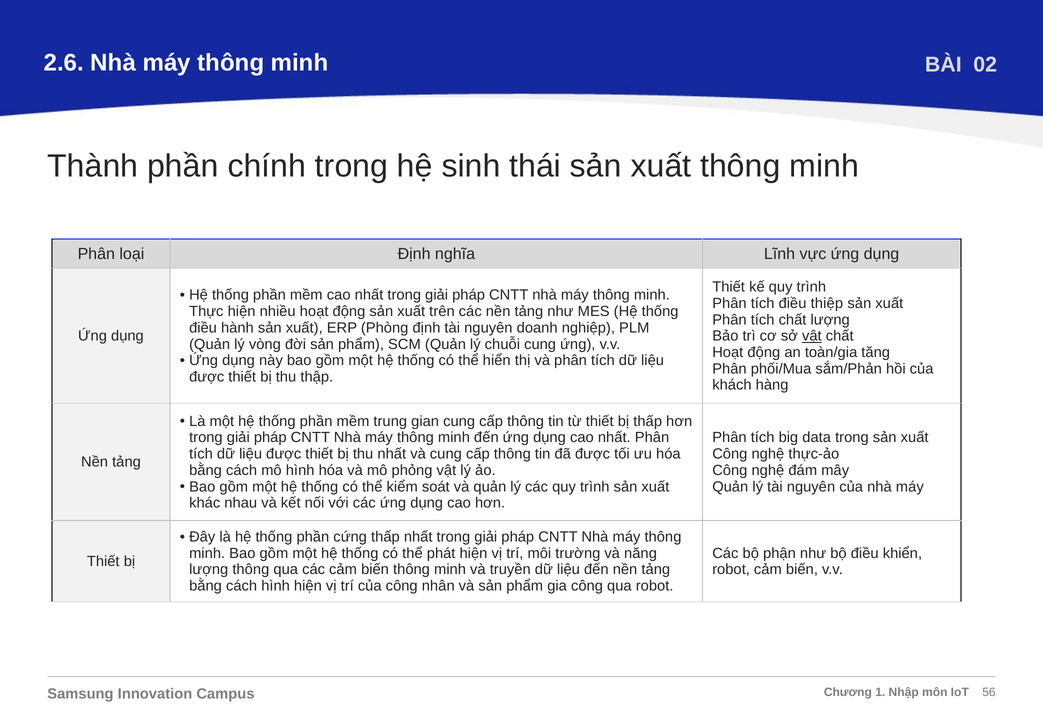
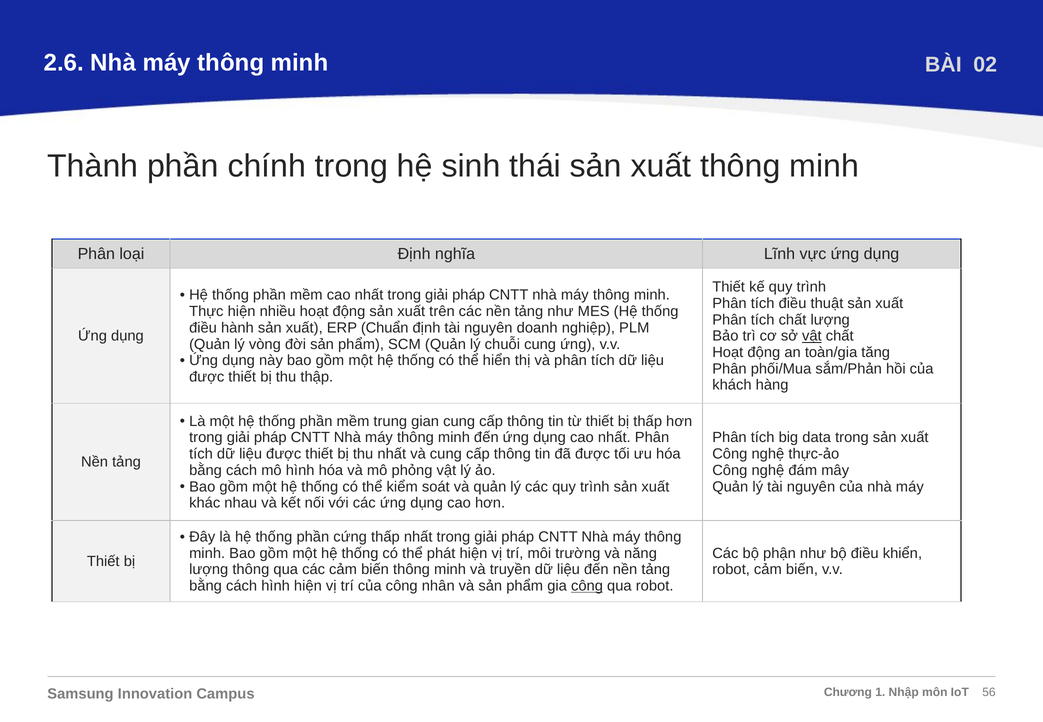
thiệp: thiệp -> thuật (827, 303)
Phòng: Phòng -> Chuẩn (385, 328)
công underline: none -> present (587, 586)
